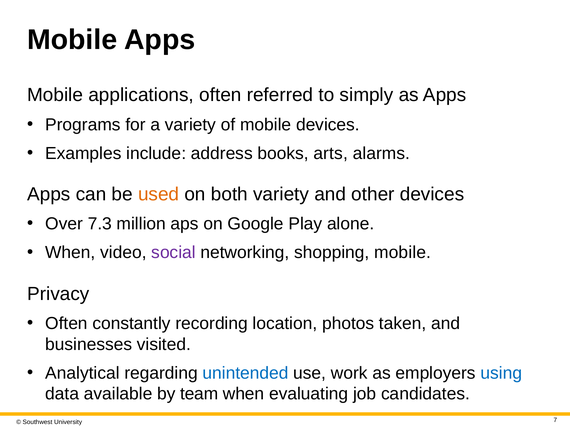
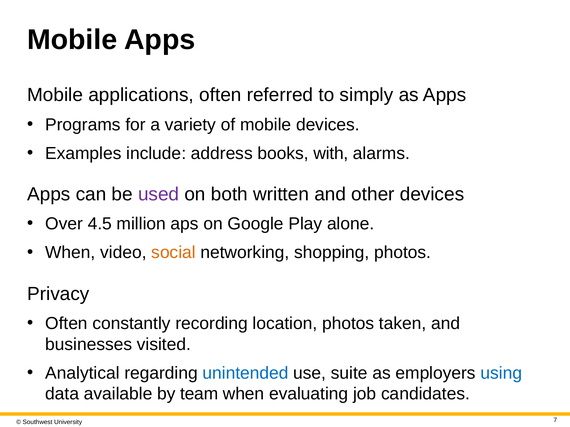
arts: arts -> with (331, 154)
used colour: orange -> purple (159, 194)
both variety: variety -> written (281, 194)
7.3: 7.3 -> 4.5 (100, 224)
social colour: purple -> orange (174, 253)
shopping mobile: mobile -> photos (403, 253)
work: work -> suite (349, 373)
